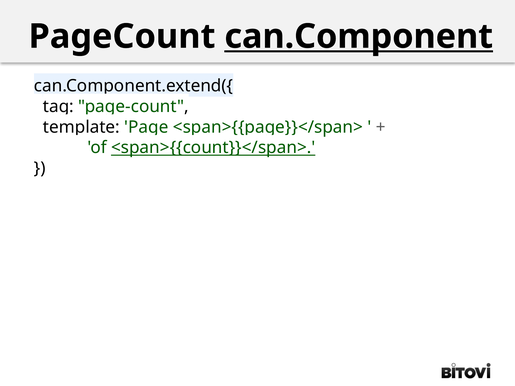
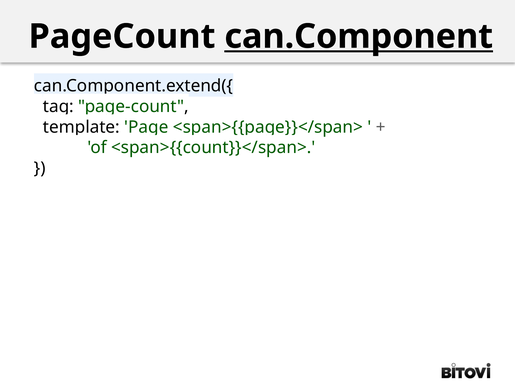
<span>{{count}}</span> underline: present -> none (213, 148)
